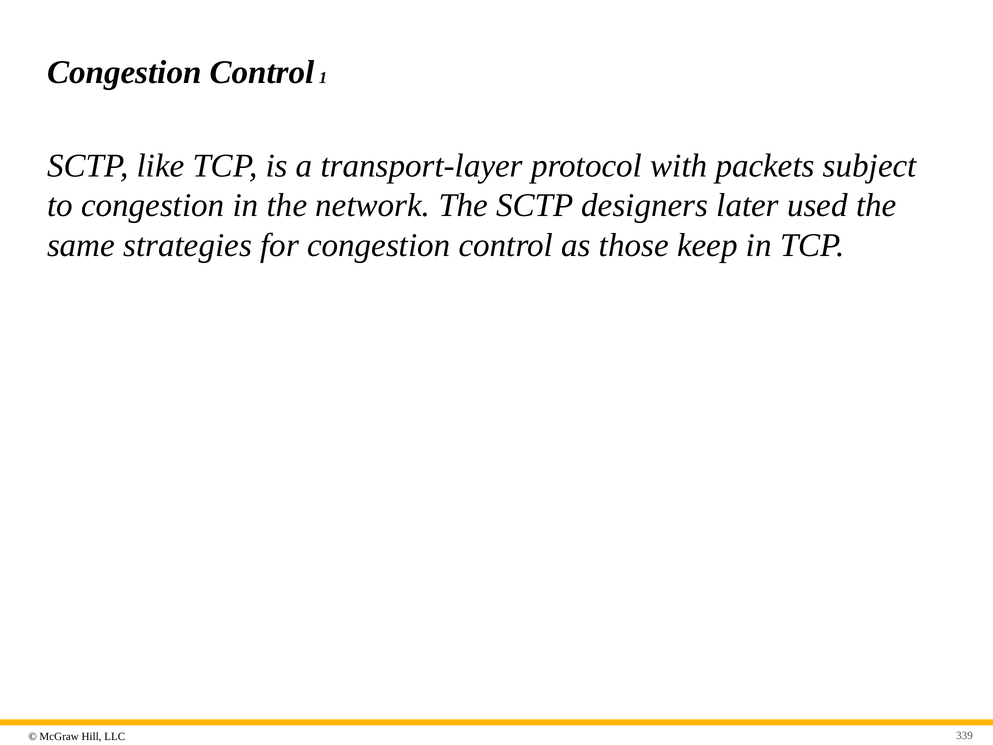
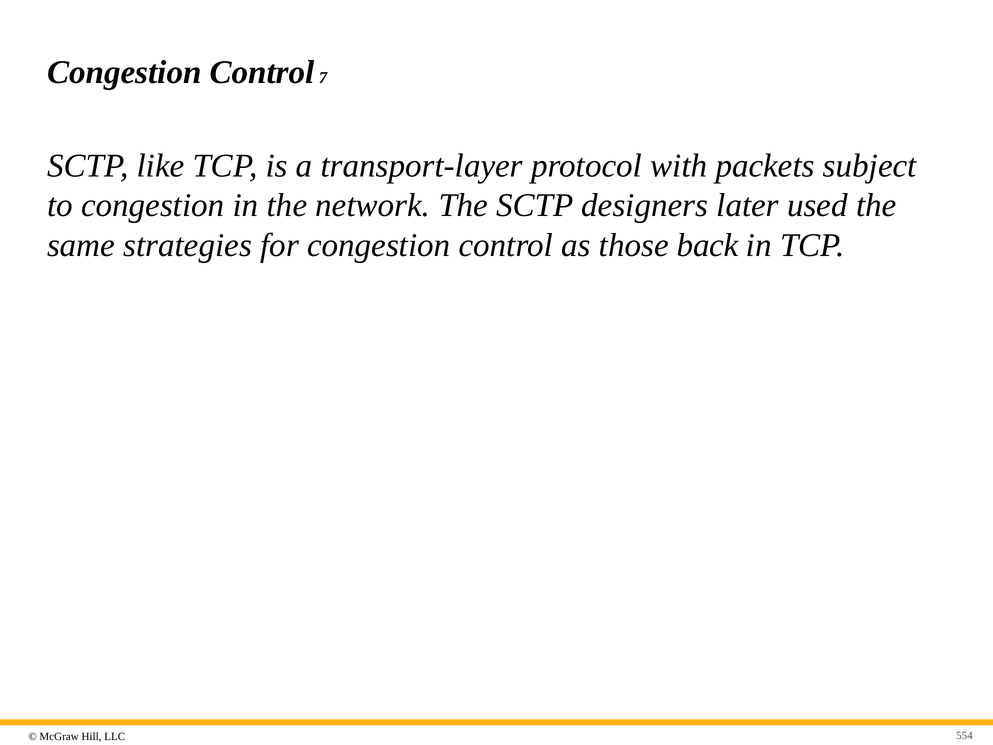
1: 1 -> 7 (323, 78)
keep: keep -> back (708, 245)
339: 339 -> 554 (964, 735)
